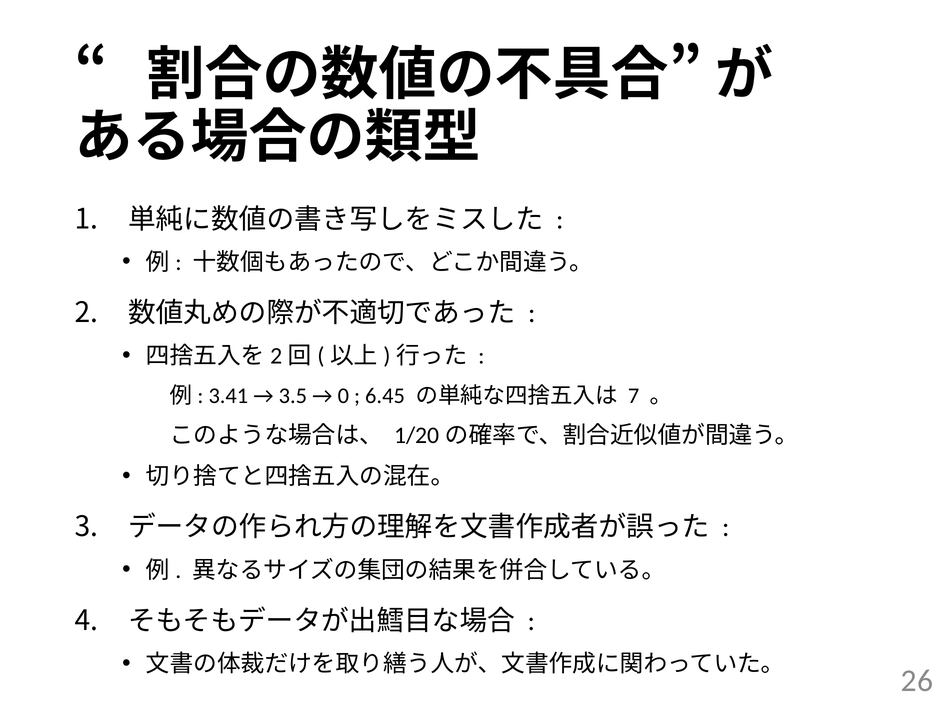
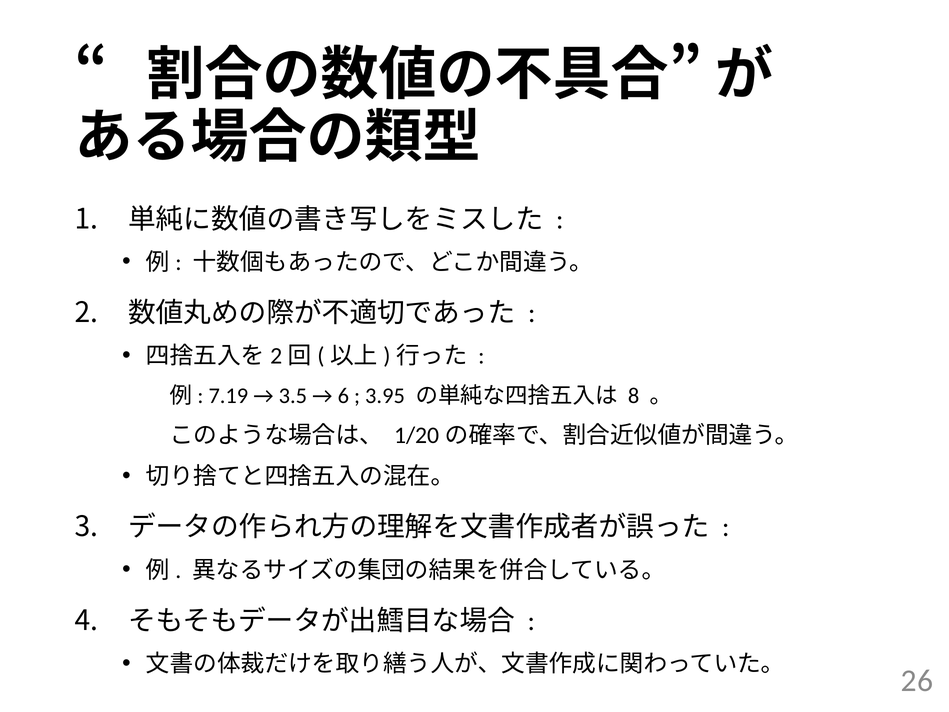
3.41: 3.41 -> 7.19 (228, 395)
0: 0 -> 6 (343, 395)
6.45: 6.45 -> 3.95 (385, 395)
7: 7 -> 8 (634, 395)
